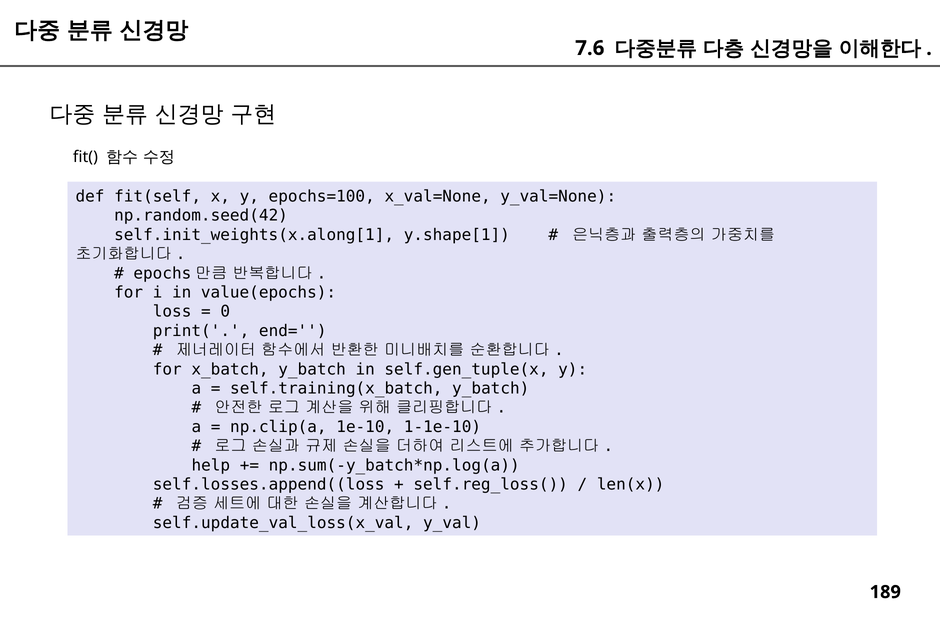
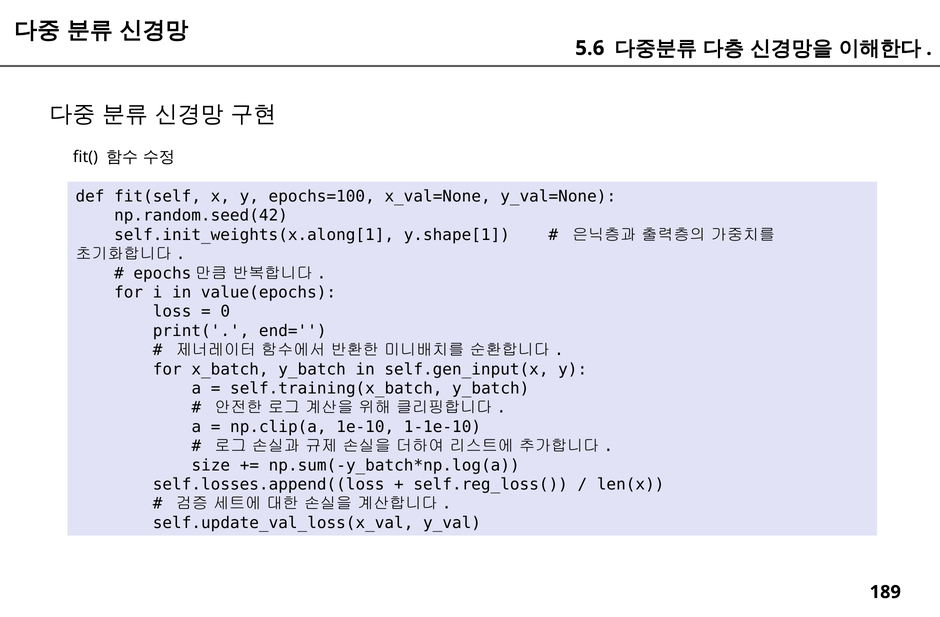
7.6: 7.6 -> 5.6 (590, 48)
self.gen_tuple(x: self.gen_tuple(x -> self.gen_input(x (466, 370)
help: help -> size (211, 466)
